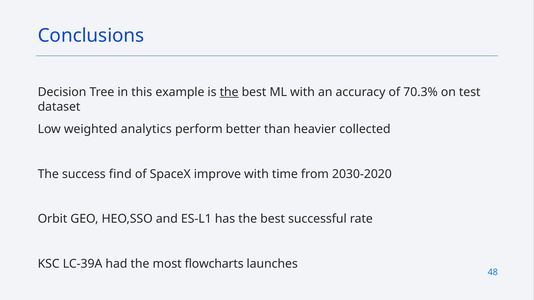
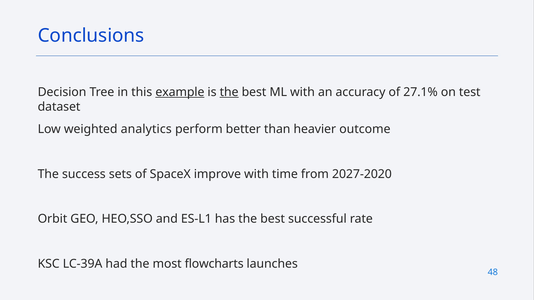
example underline: none -> present (180, 92)
70.3%: 70.3% -> 27.1% (421, 92)
collected: collected -> outcome (365, 129)
find: find -> sets (120, 174)
2030-2020: 2030-2020 -> 2027-2020 (362, 174)
